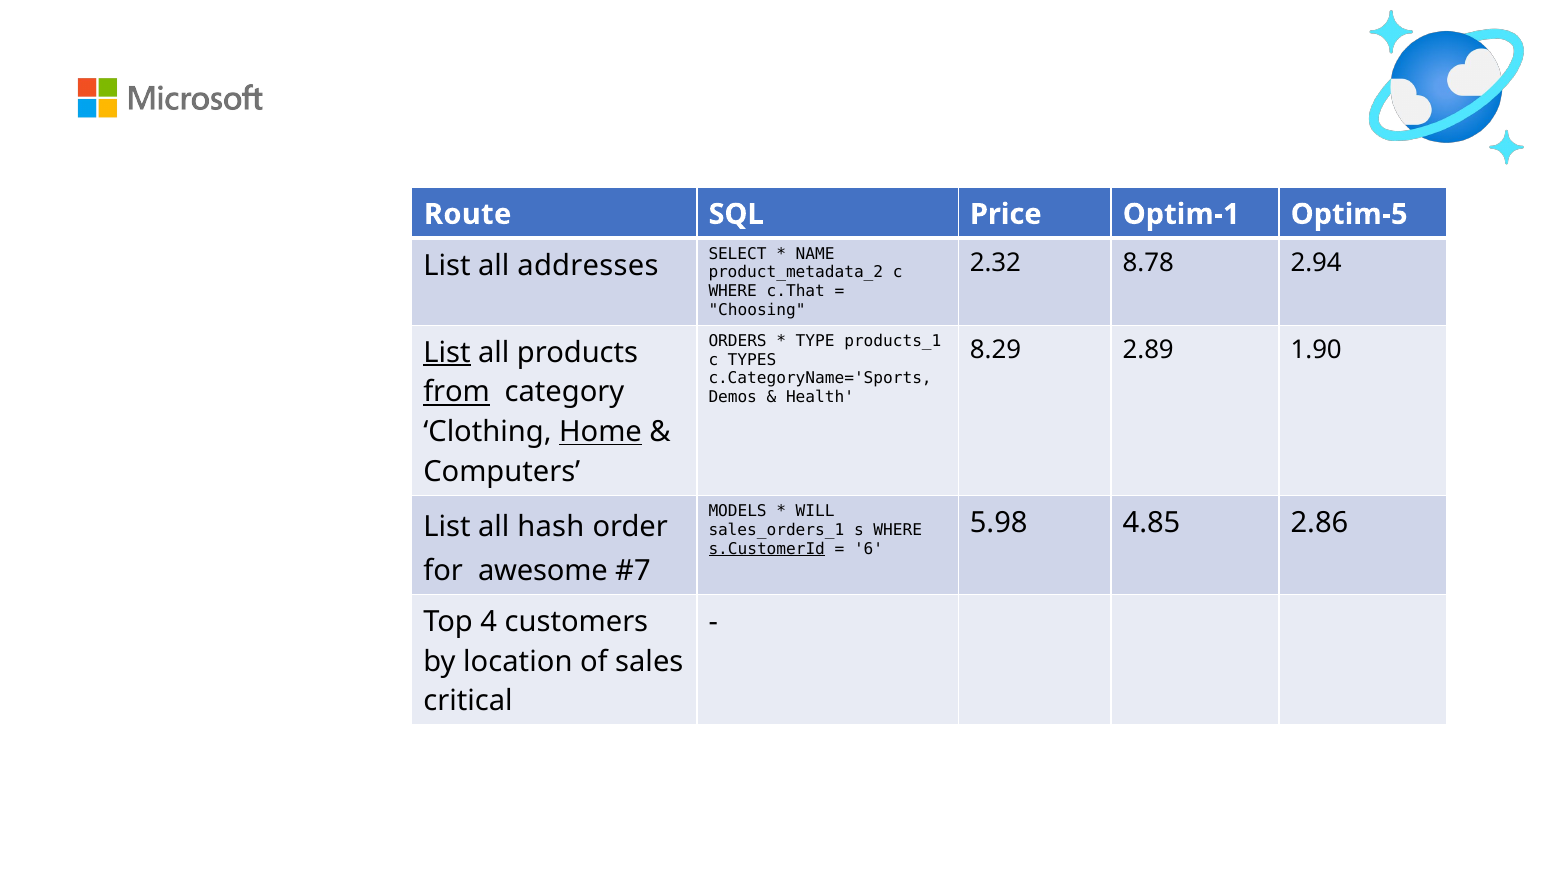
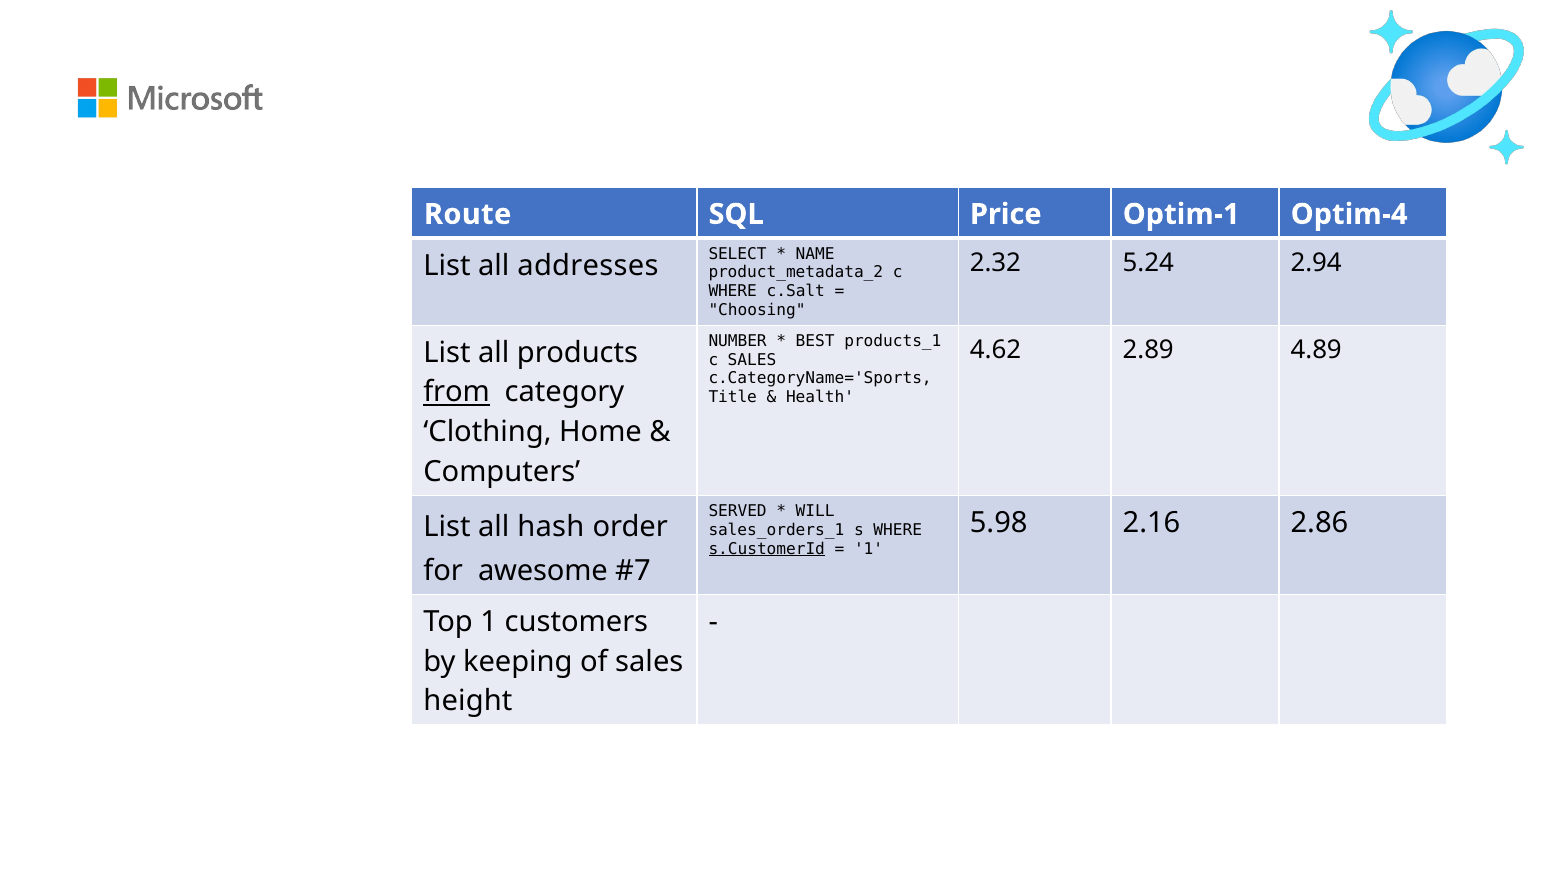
Optim-5: Optim-5 -> Optim-4 (1349, 214)
8.78: 8.78 -> 5.24 (1148, 263)
c.That: c.That -> c.Salt (796, 291)
ORDERS: ORDERS -> NUMBER (738, 341)
TYPE: TYPE -> BEST (815, 341)
8.29: 8.29 -> 4.62 (996, 350)
1.90: 1.90 -> 4.89 (1316, 350)
List underline: present -> none (447, 353)
c TYPES: TYPES -> SALES (752, 360)
Demos: Demos -> Title (733, 397)
Home underline: present -> none (601, 432)
MODELS: MODELS -> SERVED (738, 511)
4.85: 4.85 -> 2.16 (1152, 523)
6: 6 -> 1 (869, 549)
Top 4: 4 -> 1 (489, 622)
location: location -> keeping (518, 661)
critical: critical -> height (468, 701)
